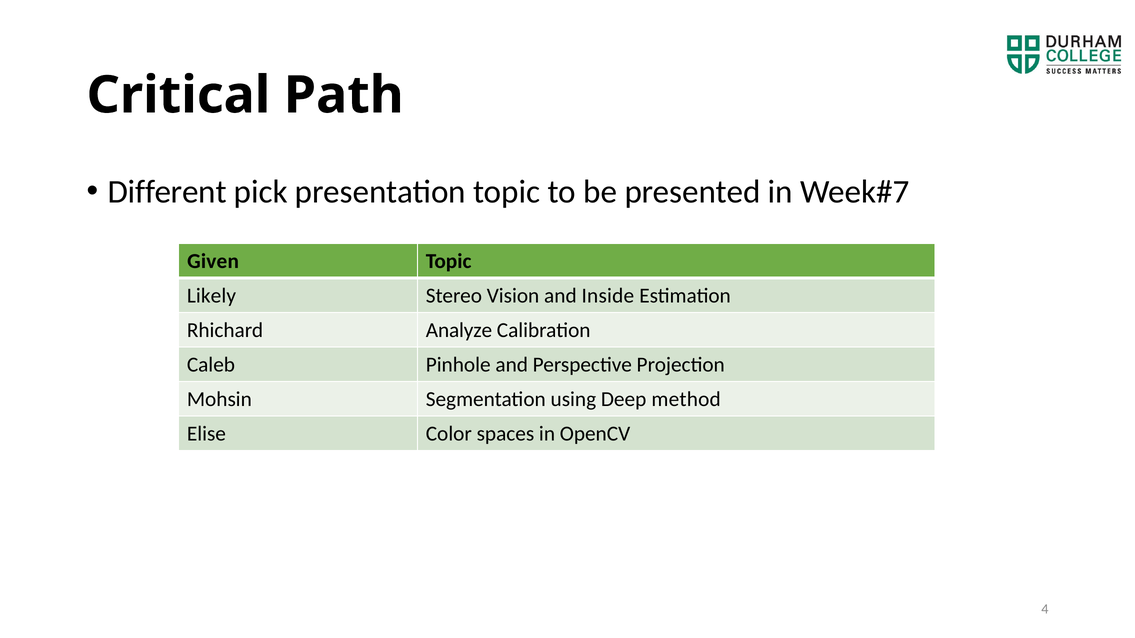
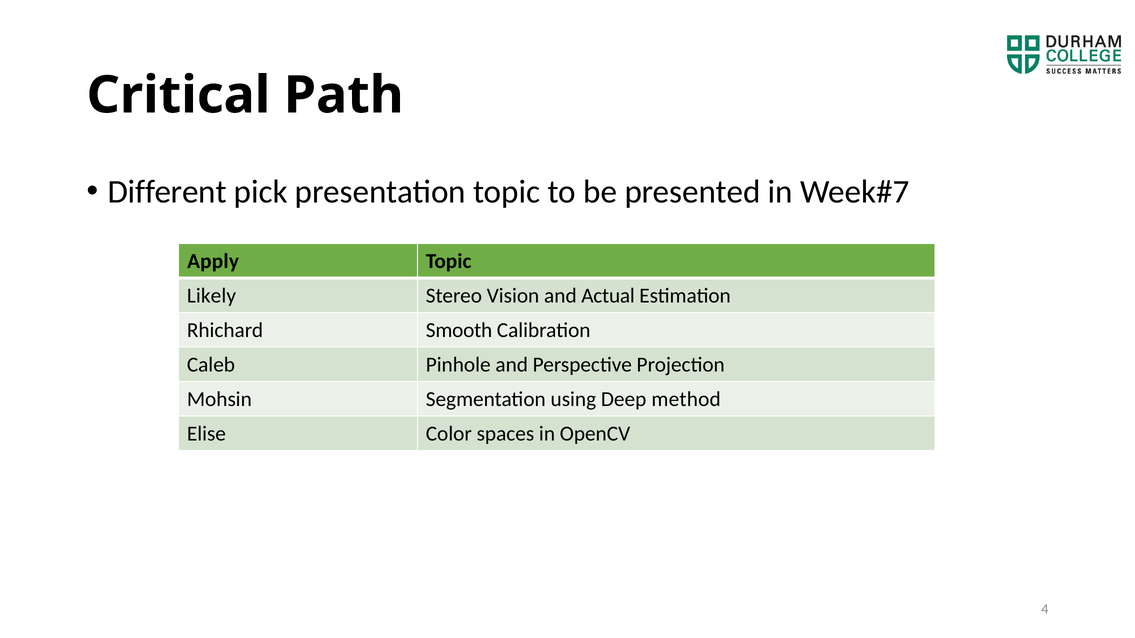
Given: Given -> Apply (213, 261)
Inside: Inside -> Actual (608, 296)
Analyze: Analyze -> Smooth (459, 330)
